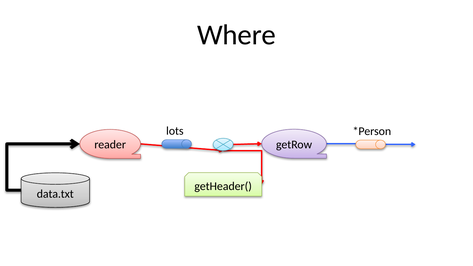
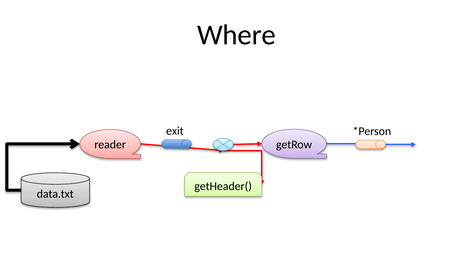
lots: lots -> exit (175, 131)
